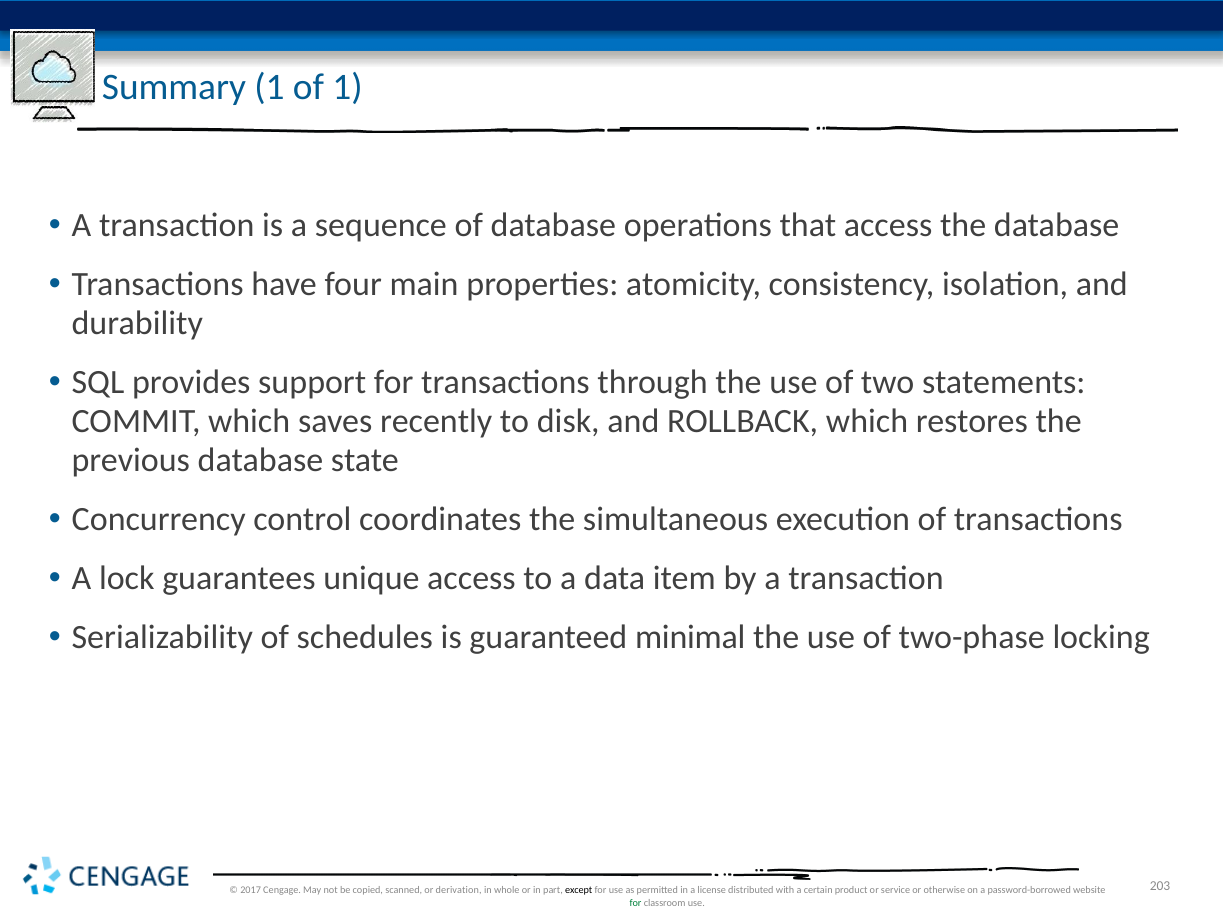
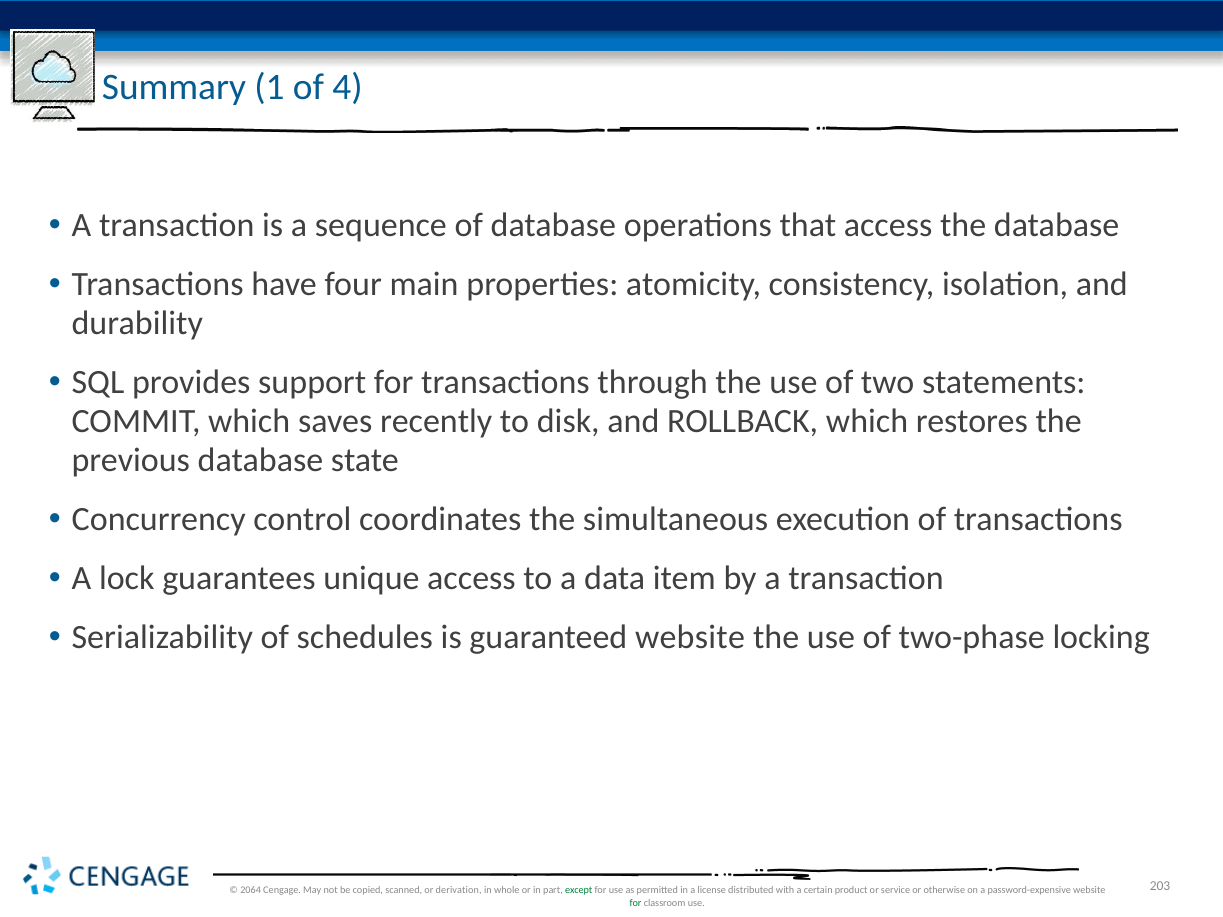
of 1: 1 -> 4 (348, 87)
guaranteed minimal: minimal -> website (690, 638)
2017: 2017 -> 2064 (251, 891)
except colour: black -> green (579, 891)
password-borrowed: password-borrowed -> password-expensive (1029, 891)
